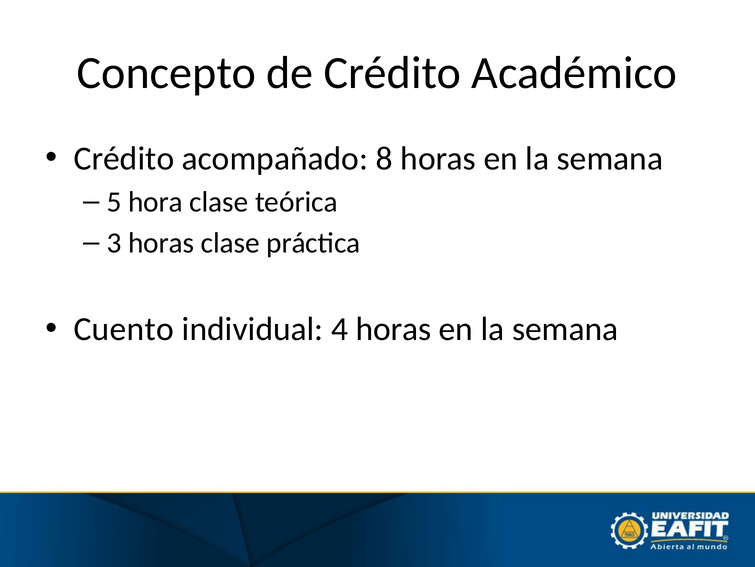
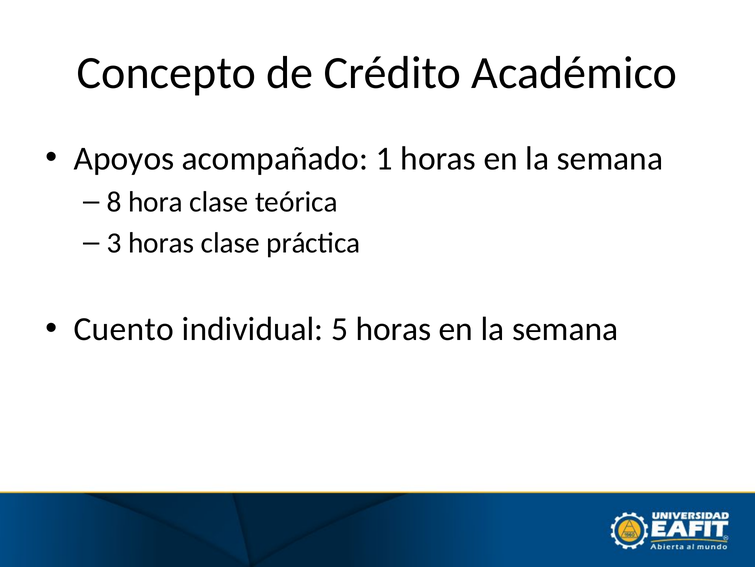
Crédito: Crédito -> Apoyos (124, 158)
8: 8 -> 1 (384, 158)
5: 5 -> 8 (114, 202)
4: 4 -> 5 (340, 329)
